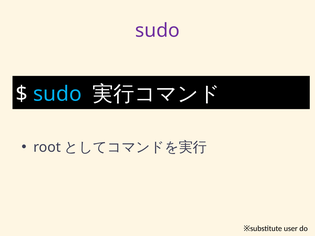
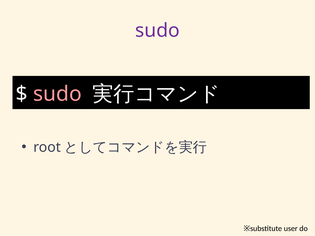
sudo colour: light blue -> pink (57, 94)
